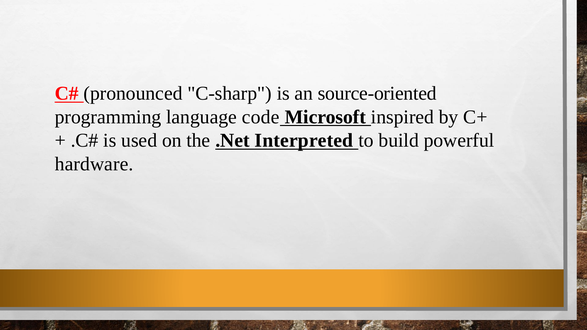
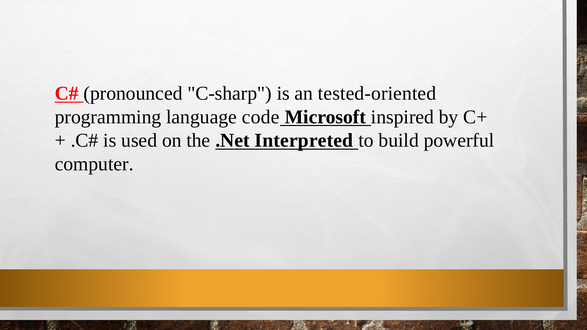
source-oriented: source-oriented -> tested-oriented (377, 94)
hardware: hardware -> computer (94, 164)
